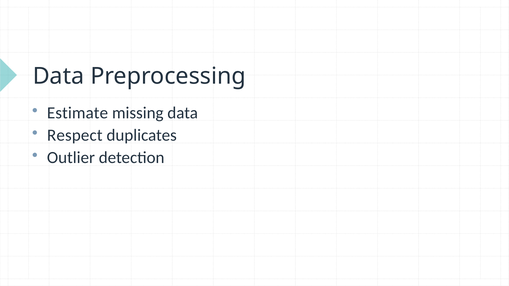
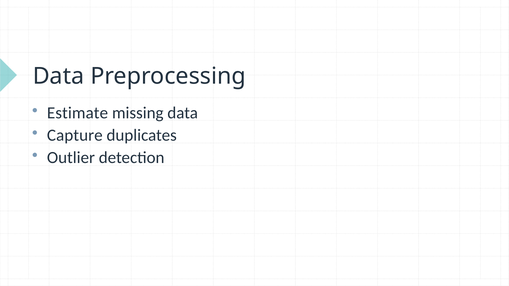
Respect: Respect -> Capture (75, 135)
